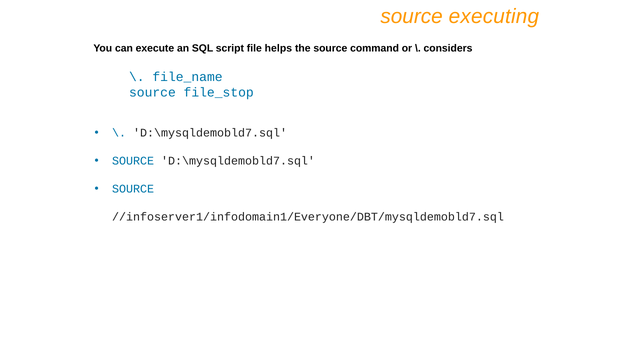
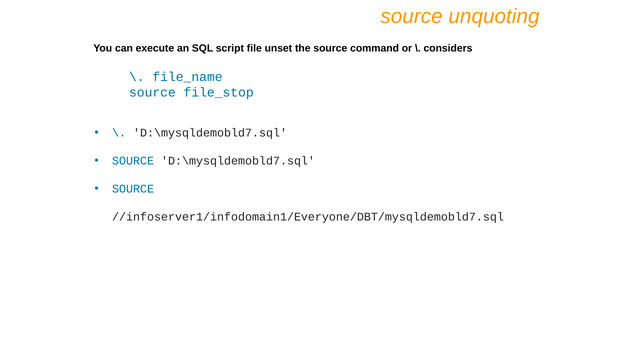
executing: executing -> unquoting (494, 16)
helps: helps -> unset (278, 48)
